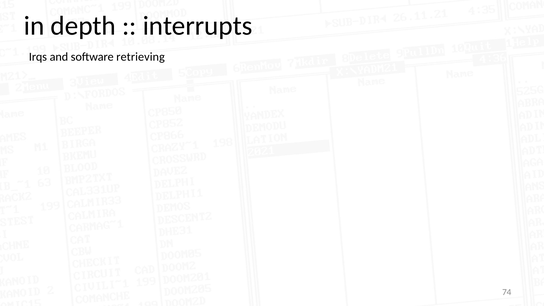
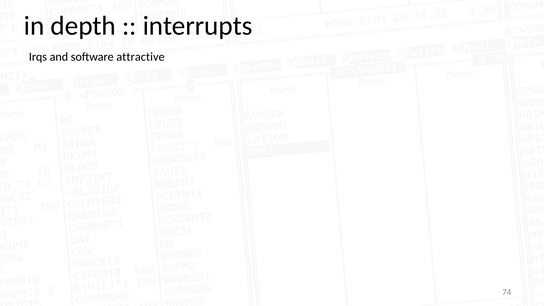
retrieving: retrieving -> attractive (141, 57)
